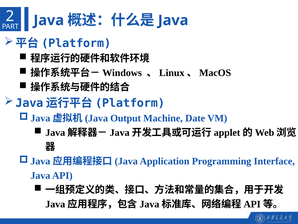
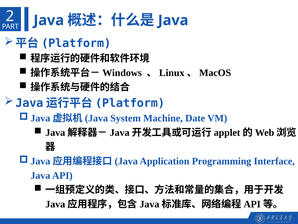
Output: Output -> System (126, 118)
